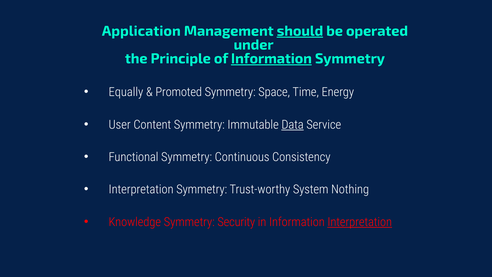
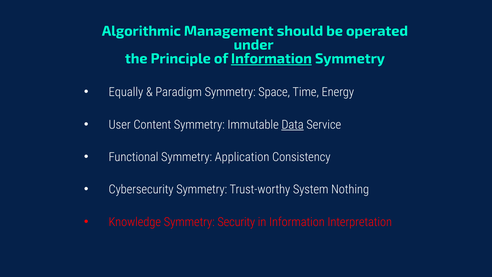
Application: Application -> Algorithmic (141, 31)
should underline: present -> none (300, 31)
Promoted: Promoted -> Paradigm (179, 92)
Continuous: Continuous -> Application (242, 157)
Interpretation: Interpretation -> Cybersecurity (141, 189)
Interpretation underline: present -> none (360, 222)
